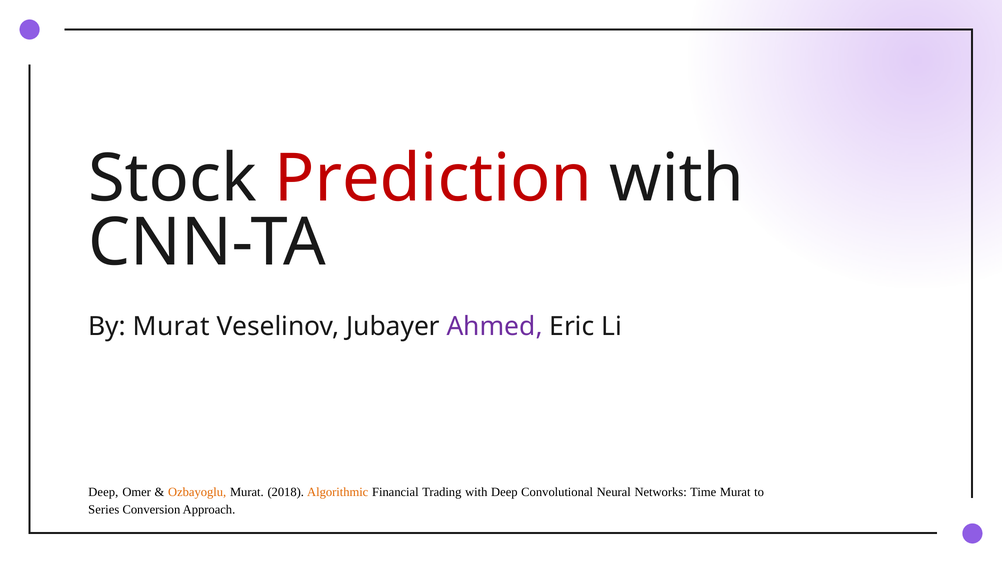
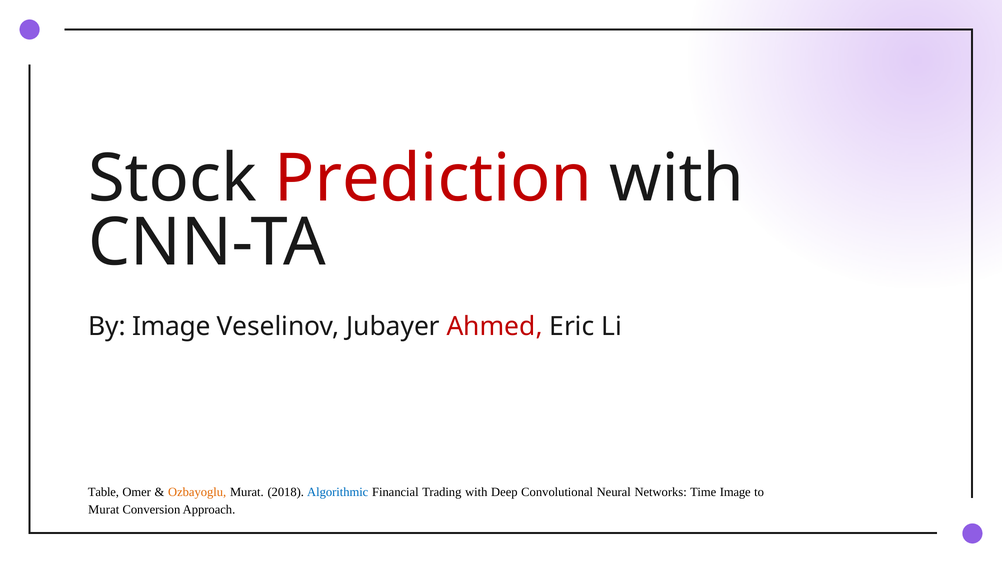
By Murat: Murat -> Image (171, 327)
Ahmed colour: purple -> red (495, 327)
Deep: Deep -> Table (103, 493)
Algorithmic colour: orange -> blue (338, 493)
Time Murat: Murat -> Image (735, 493)
Series: Series -> Murat (104, 510)
